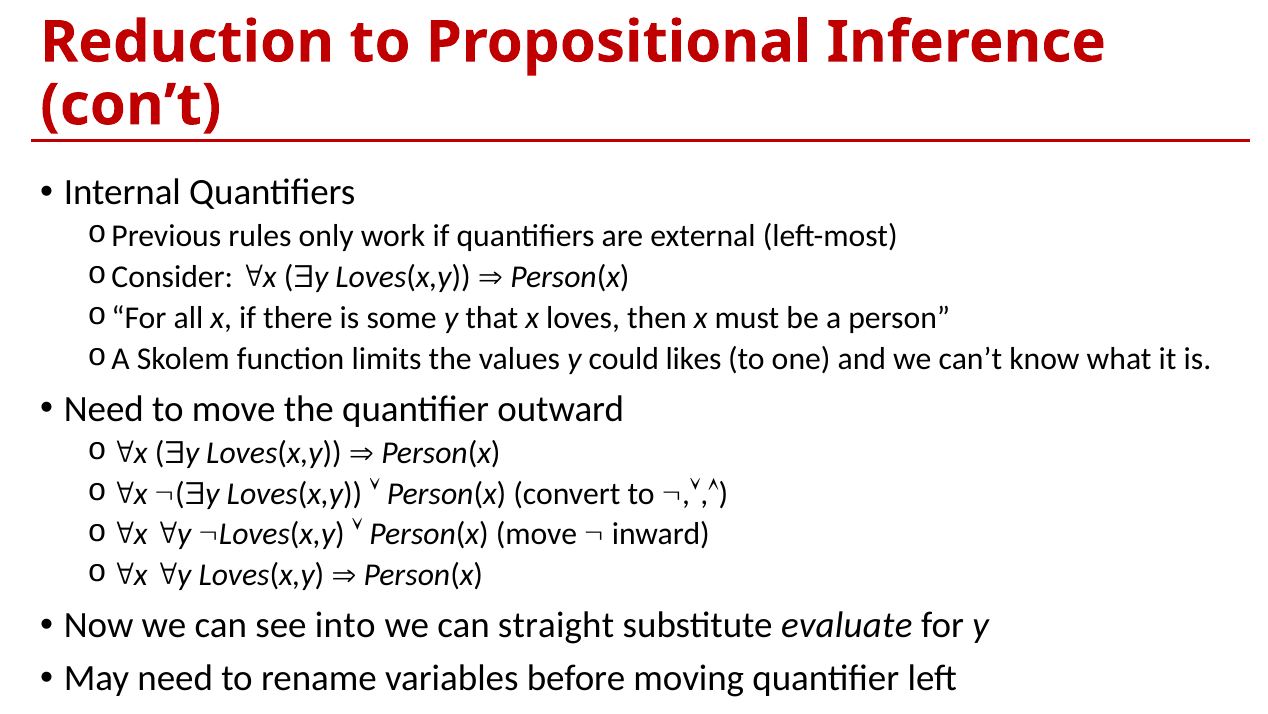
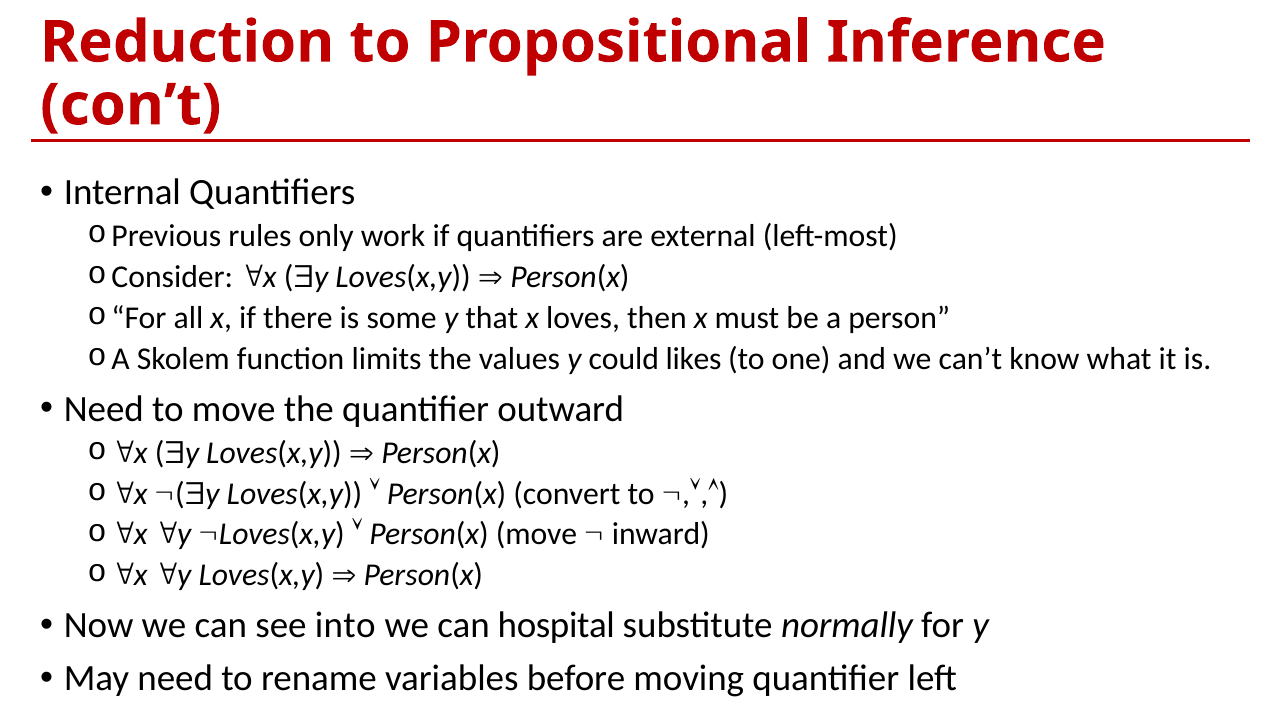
straight: straight -> hospital (556, 625)
evaluate: evaluate -> normally (847, 625)
